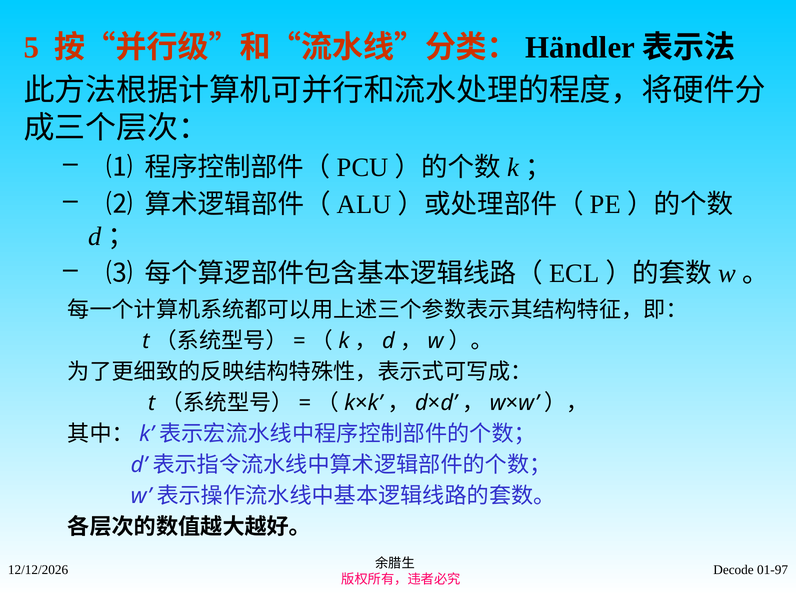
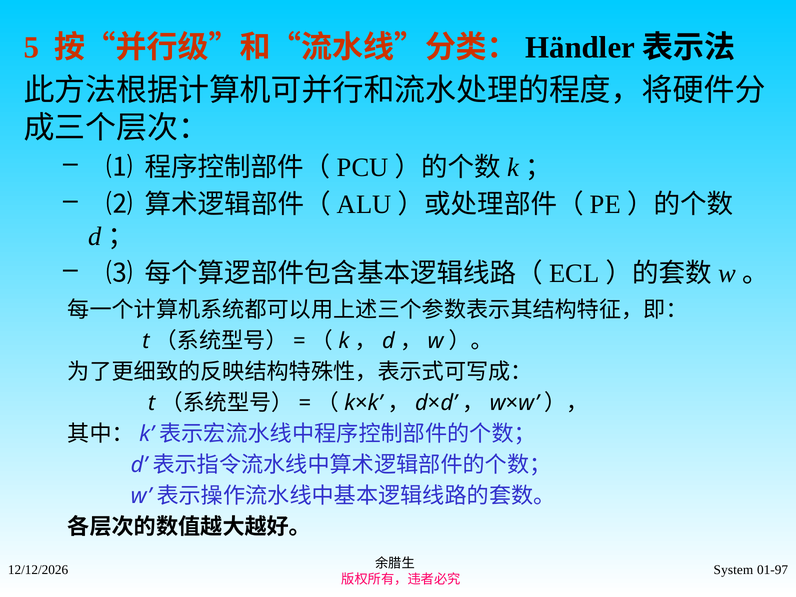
Decode: Decode -> System (733, 570)
